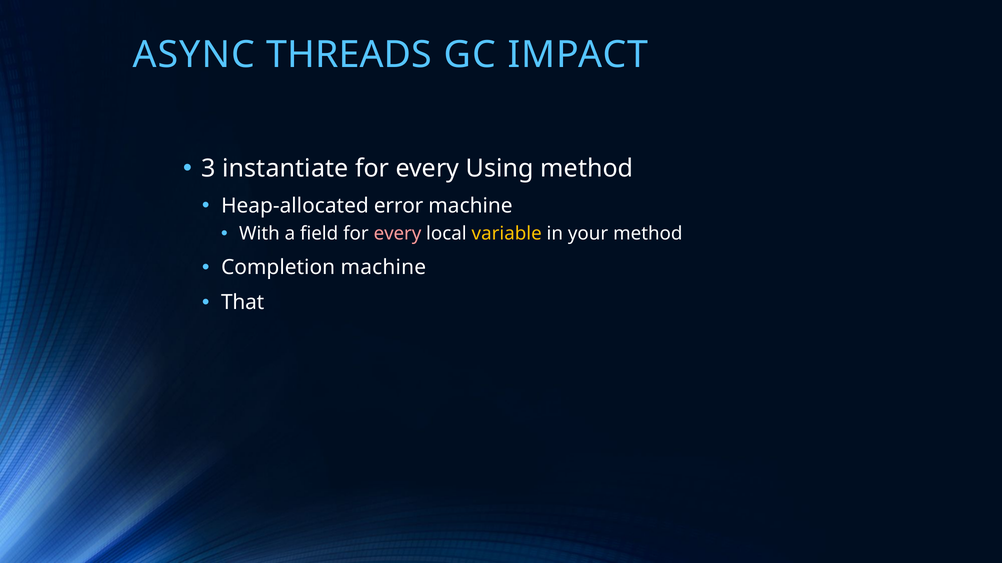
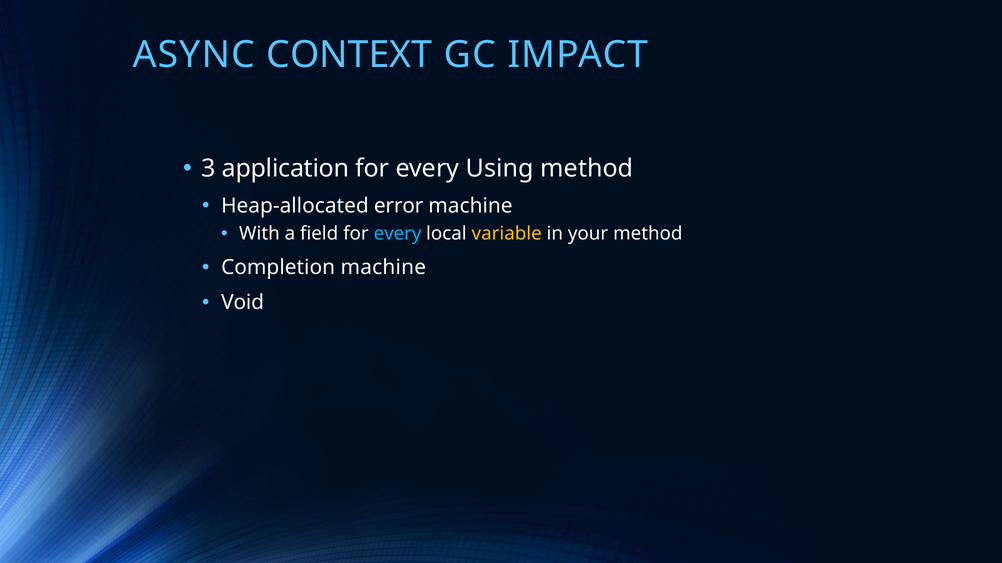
THREADS: THREADS -> CONTEXT (349, 55)
instantiate: instantiate -> application (286, 169)
every colour: pink -> light blue (397, 234)
That: That -> Void (243, 303)
